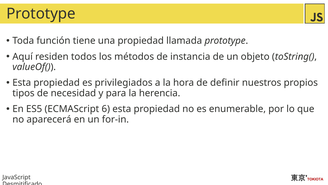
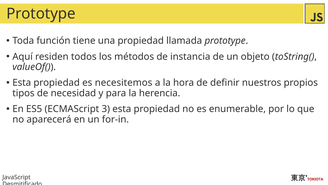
privilegiados: privilegiados -> necesitemos (124, 83)
6: 6 -> 3 (106, 109)
